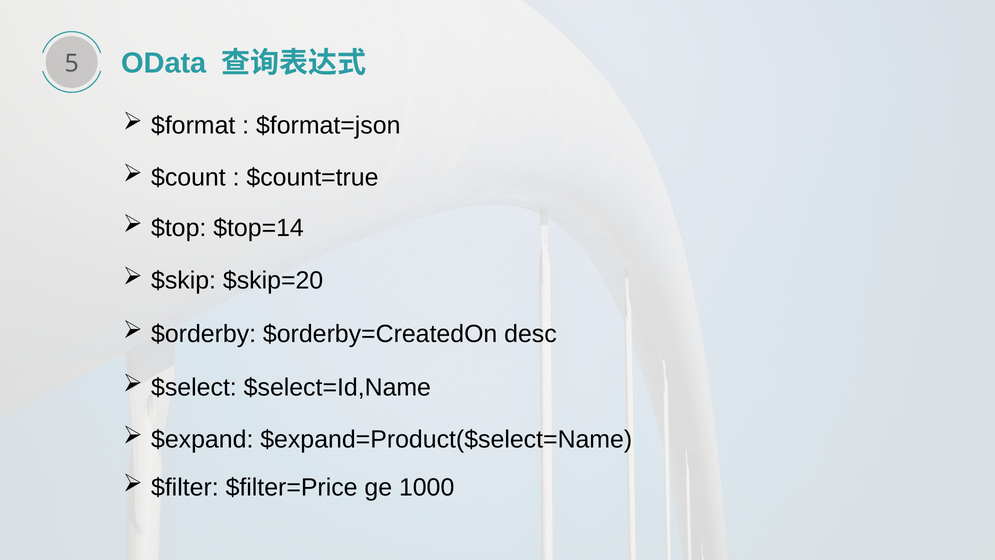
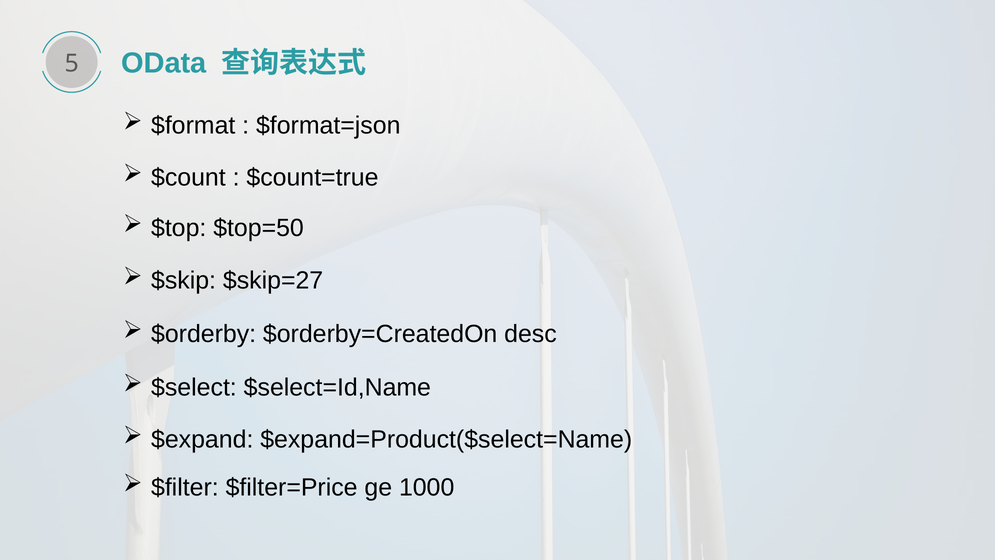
$top=14: $top=14 -> $top=50 (259, 228)
$skip=20: $skip=20 -> $skip=27 (273, 281)
